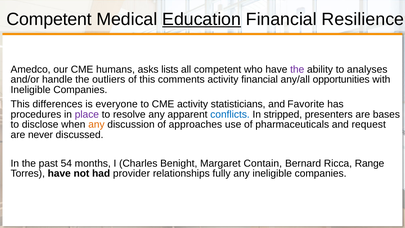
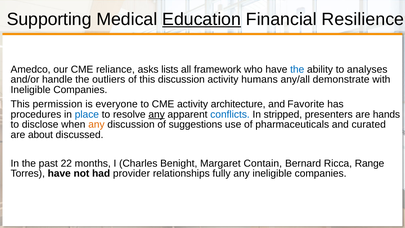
Competent: Competent -> Supporting (49, 19)
humans: humans -> reliance (115, 69)
all competent: competent -> framework (218, 69)
the colour: purple -> blue (297, 69)
this comments: comments -> discussion (181, 80)
activity financial: financial -> humans (260, 80)
opportunities: opportunities -> demonstrate (341, 80)
differences: differences -> permission (58, 104)
statisticians: statisticians -> architecture (238, 104)
place colour: purple -> blue (87, 114)
any underline: none -> present (157, 114)
bases: bases -> hands (386, 114)
approaches: approaches -> suggestions (195, 124)
request: request -> curated (369, 124)
never: never -> about (40, 135)
54: 54 -> 22 (66, 163)
